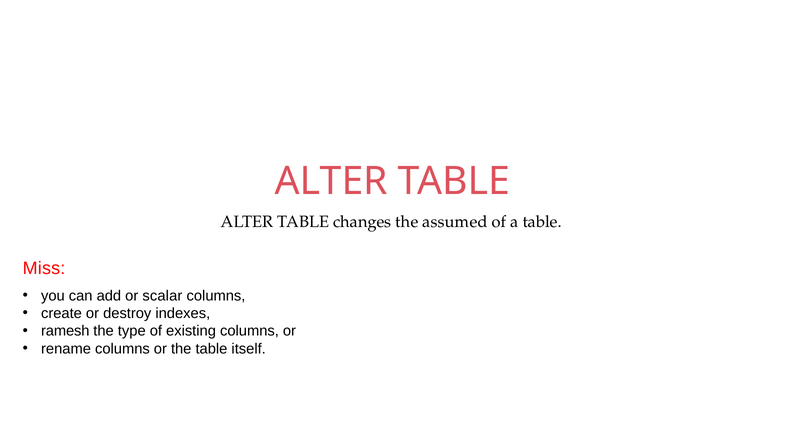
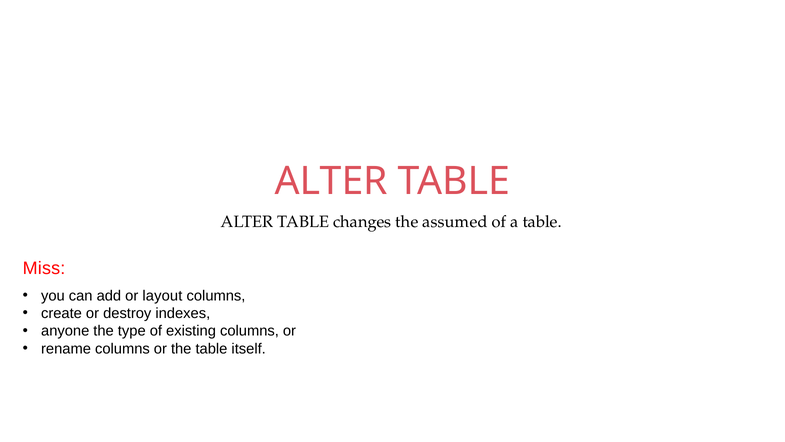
scalar: scalar -> layout (162, 295)
ramesh: ramesh -> anyone (65, 331)
